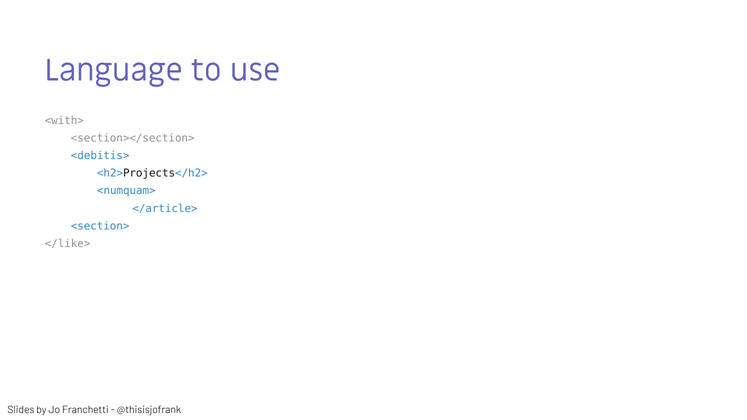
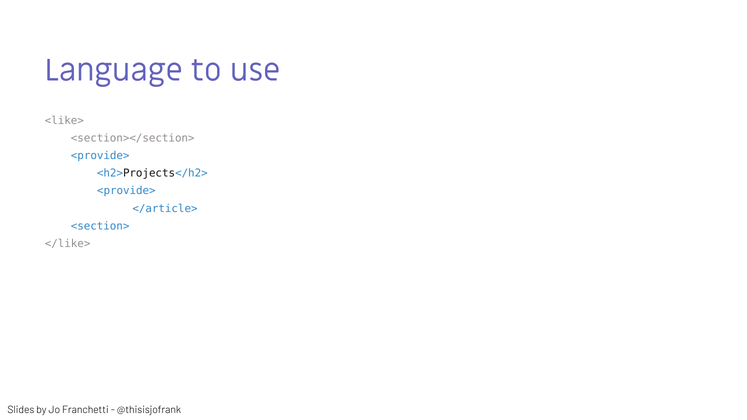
<with>: <with> -> <like> (64, 120)
<debitis>: <debitis> -> <provide> (100, 156)
<numquam>: <numquam> -> <provide> (126, 191)
